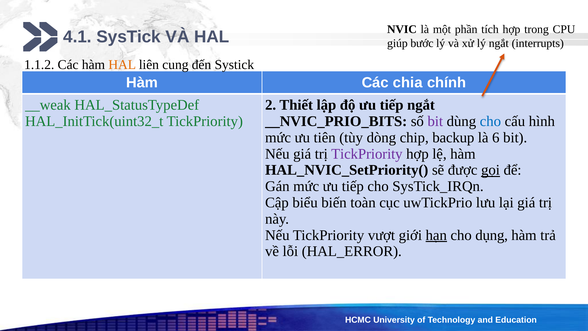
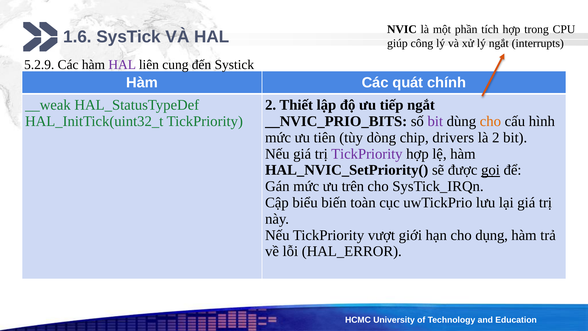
4.1: 4.1 -> 1.6 (77, 37)
bước: bước -> công (422, 43)
1.1.2: 1.1.2 -> 5.2.9 (39, 65)
HAL colour: orange -> purple (122, 65)
chia: chia -> quát (408, 83)
cho colour: blue -> orange (490, 121)
backup: backup -> drivers (453, 137)
là 6: 6 -> 2 (496, 137)
mức ưu tiếp: tiếp -> trên (353, 186)
hạn underline: present -> none (436, 235)
